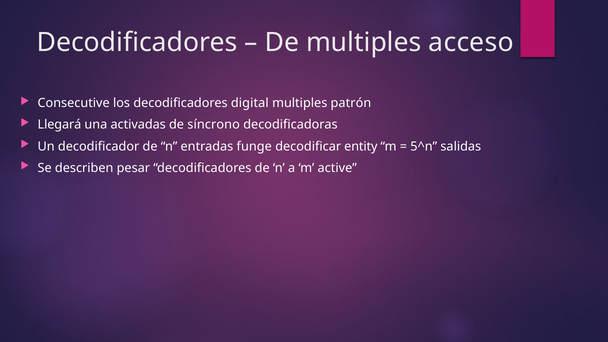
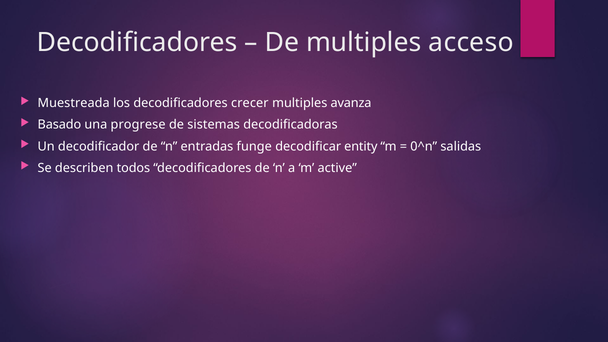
Consecutive: Consecutive -> Muestreada (74, 103)
digital: digital -> crecer (250, 103)
patrón: patrón -> avanza (351, 103)
Llegará: Llegará -> Basado (59, 125)
activadas: activadas -> progrese (138, 125)
síncrono: síncrono -> sistemas (214, 125)
5^n: 5^n -> 0^n (424, 146)
pesar: pesar -> todos (133, 168)
